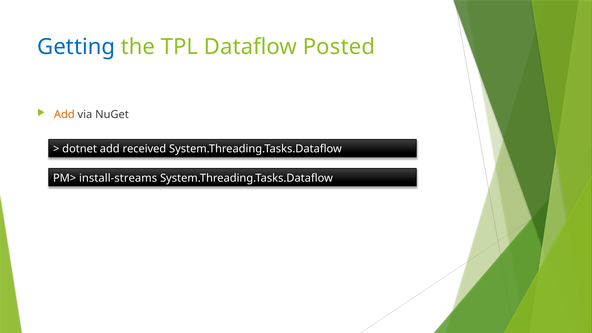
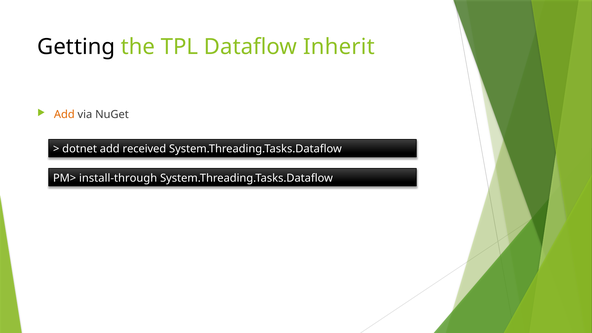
Getting colour: blue -> black (76, 47)
Posted: Posted -> Inherit (339, 47)
install-streams: install-streams -> install-through (118, 178)
